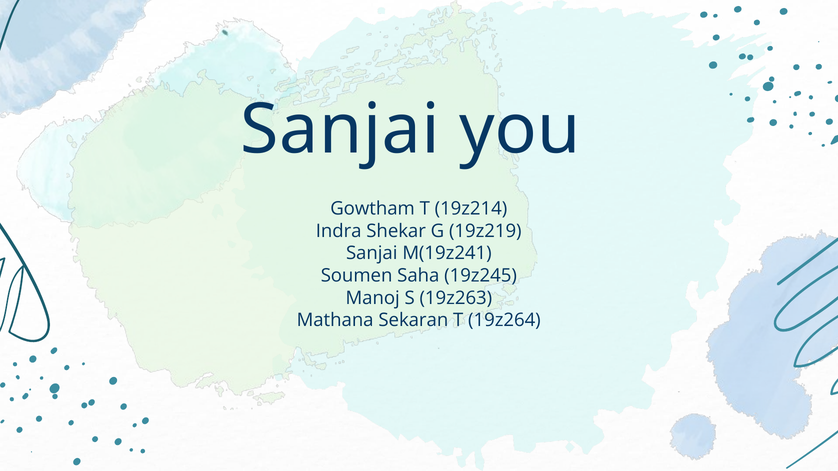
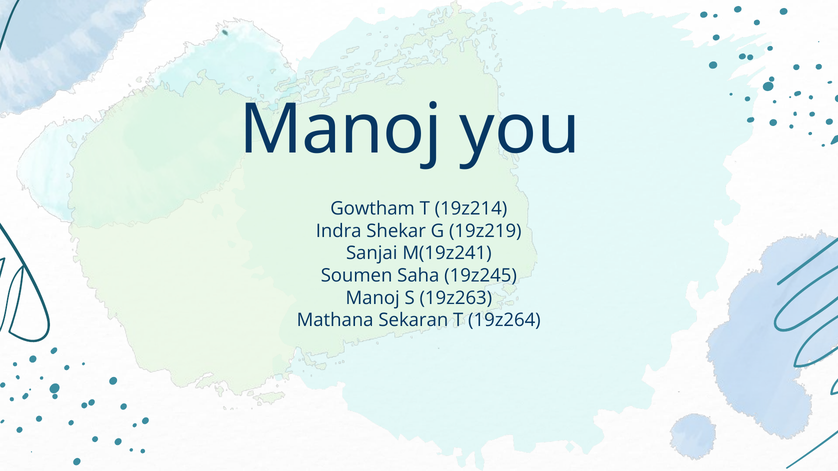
Sanjai: Sanjai -> Manoj (341, 130)
